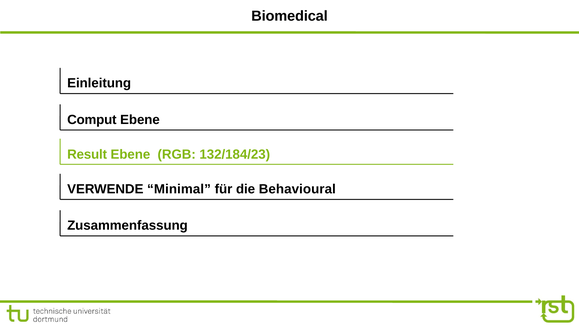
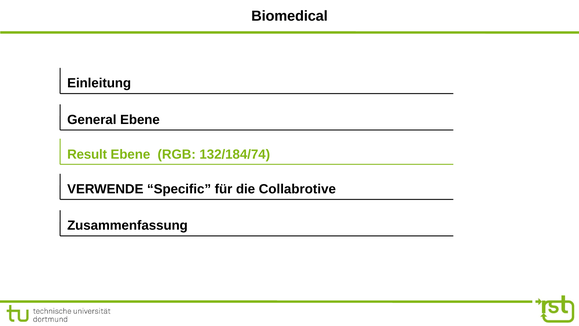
Comput: Comput -> General (92, 120)
132/184/23: 132/184/23 -> 132/184/74 (235, 154)
Minimal: Minimal -> Specific (179, 189)
Behavioural: Behavioural -> Collabrotive (297, 189)
